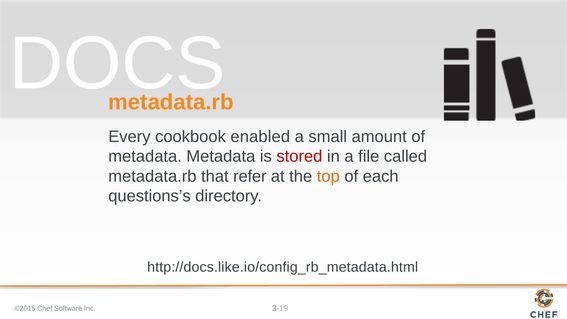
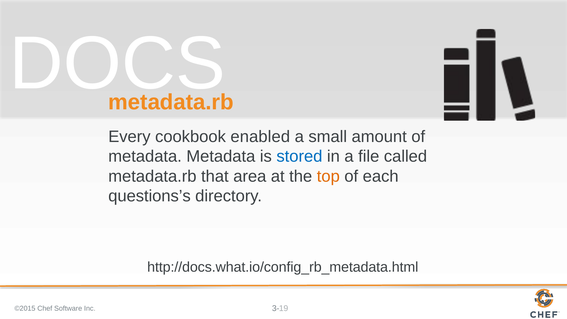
stored colour: red -> blue (299, 156)
refer: refer -> area (250, 176)
http://docs.like.io/config_rb_metadata.html: http://docs.like.io/config_rb_metadata.html -> http://docs.what.io/config_rb_metadata.html (283, 267)
